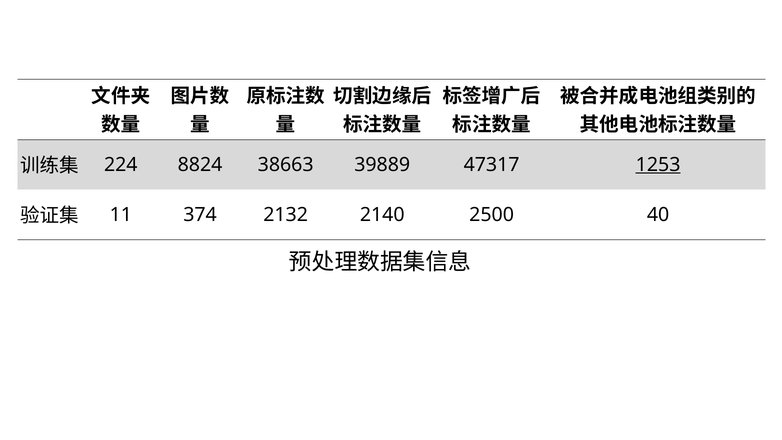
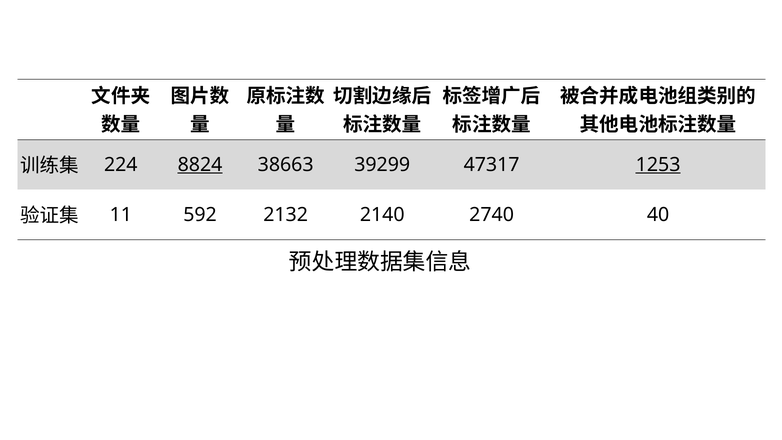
8824 underline: none -> present (200, 165)
39889: 39889 -> 39299 (382, 165)
374: 374 -> 592 (200, 215)
2500: 2500 -> 2740 (492, 215)
